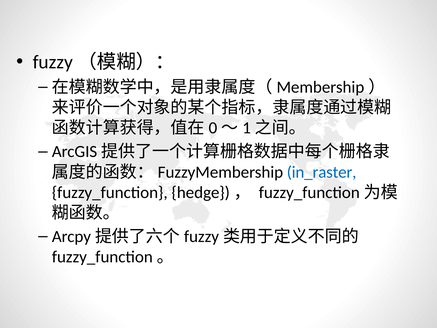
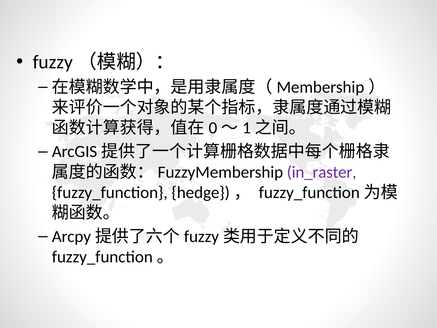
in_raster colour: blue -> purple (322, 172)
